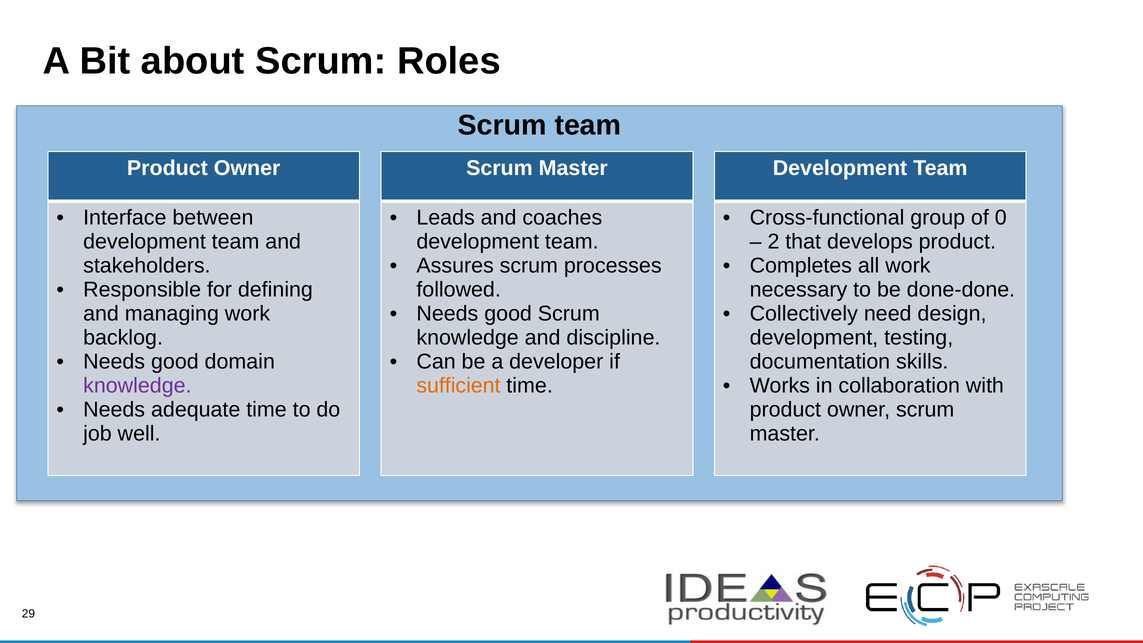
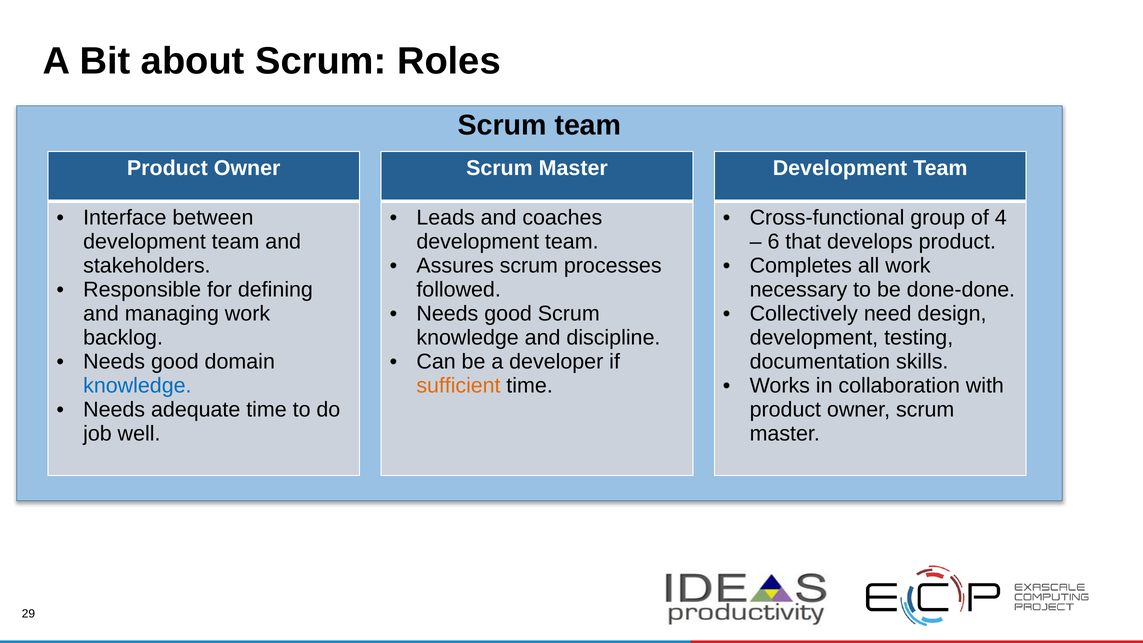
0: 0 -> 4 (1001, 218)
2: 2 -> 6 (773, 242)
knowledge colour: purple -> blue (137, 386)
